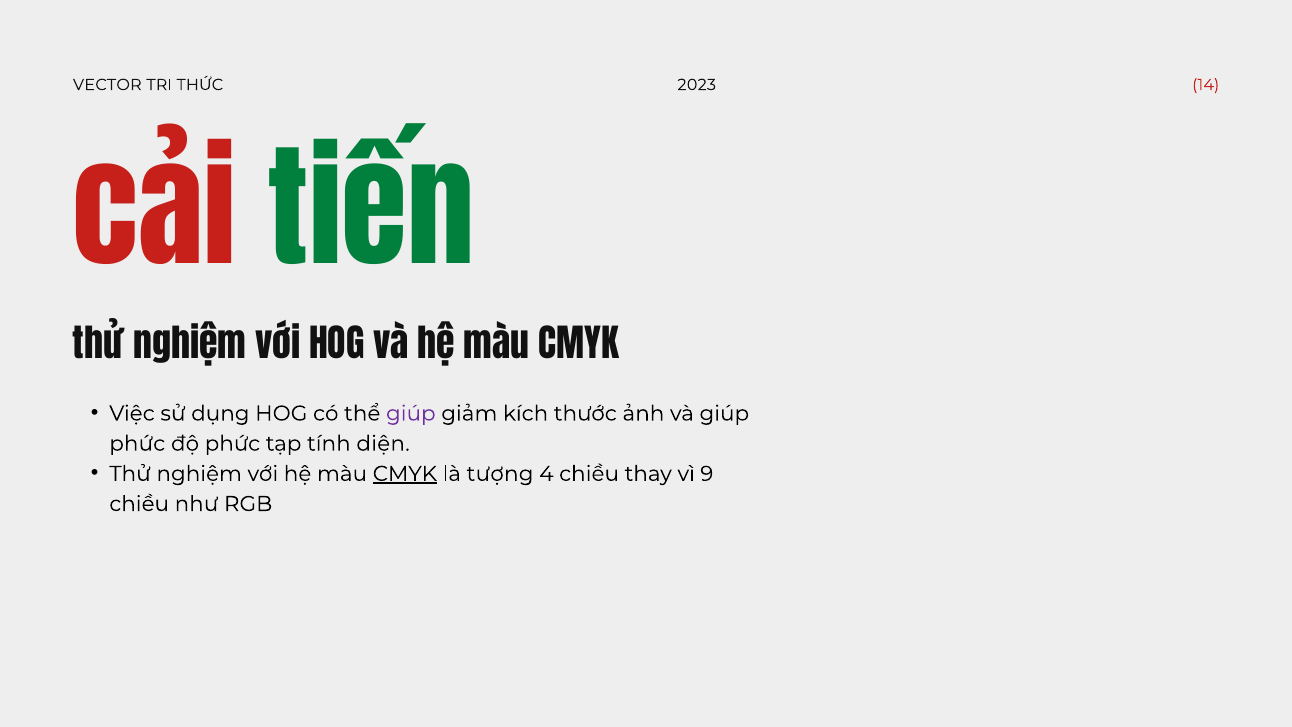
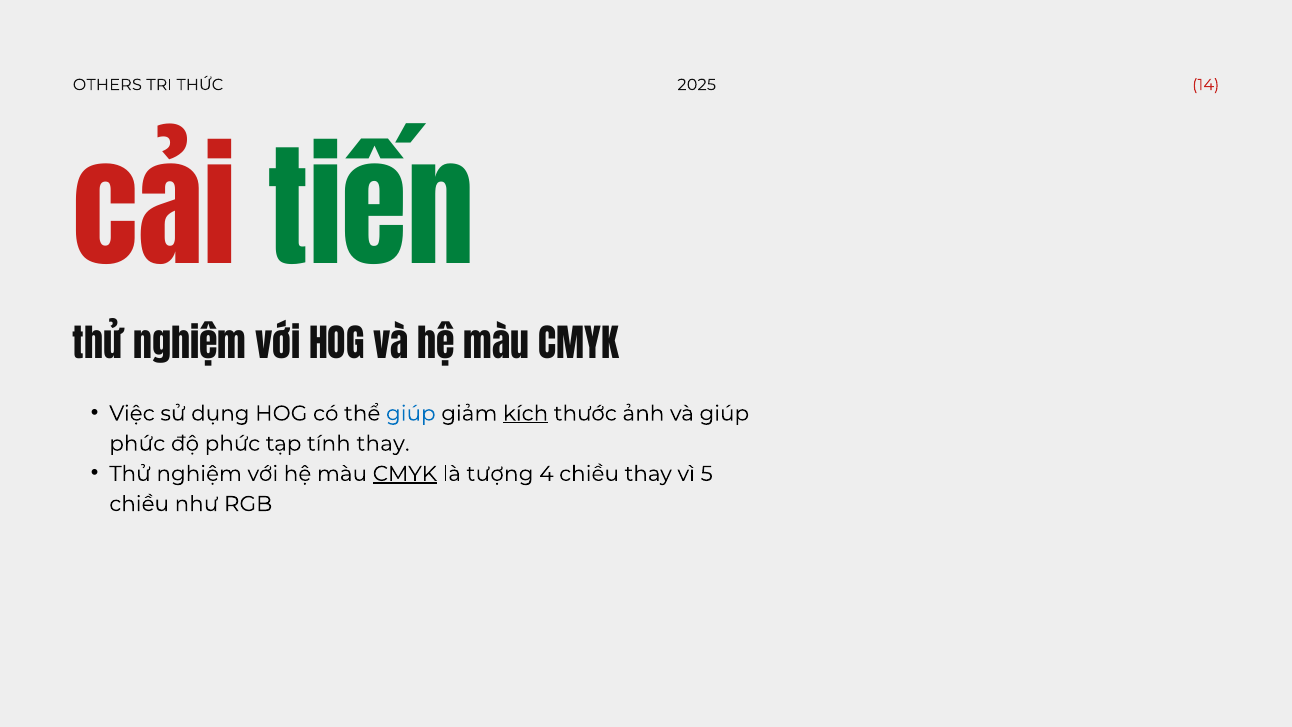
VECTOR: VECTOR -> OTHERS (107, 85)
2023: 2023 -> 2025 (697, 85)
giúp colour: purple -> blue (411, 413)
kích underline: none -> present (526, 413)
tính diện: diện -> thay (383, 443)
9: 9 -> 5 (707, 474)
